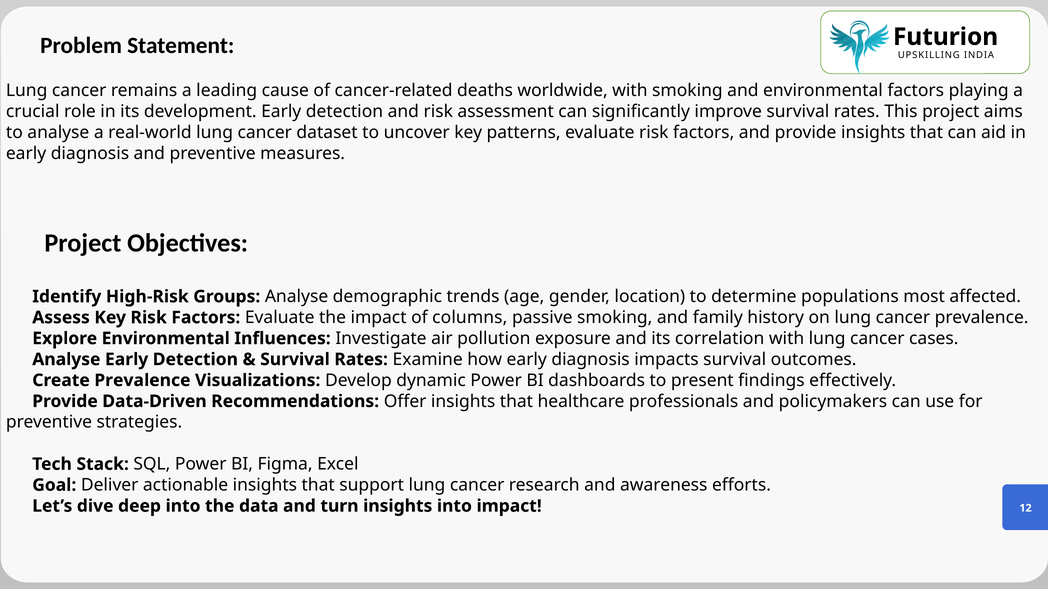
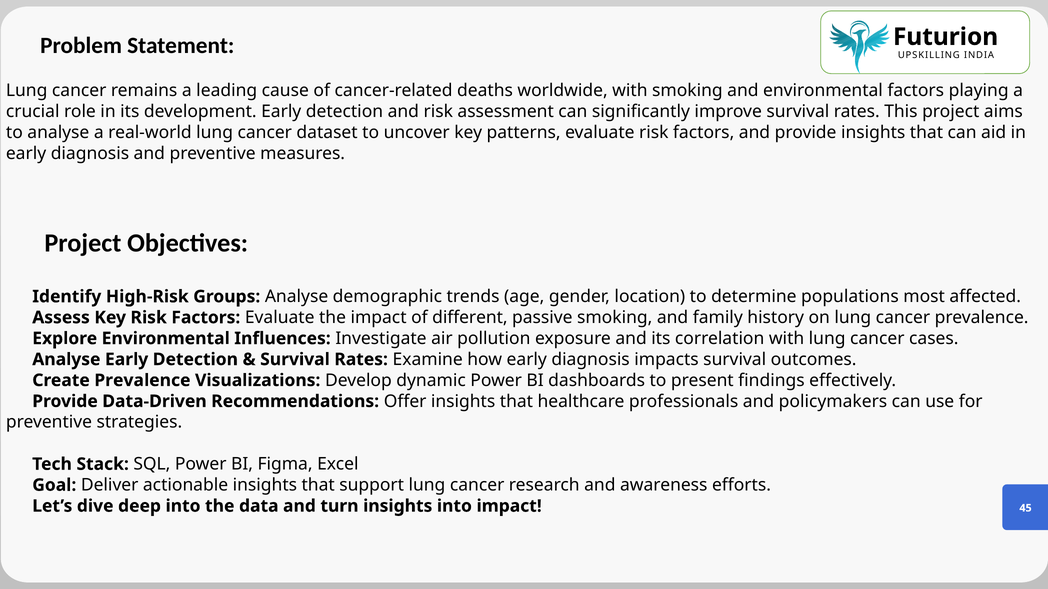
columns: columns -> different (470, 318)
12: 12 -> 45 (1026, 508)
